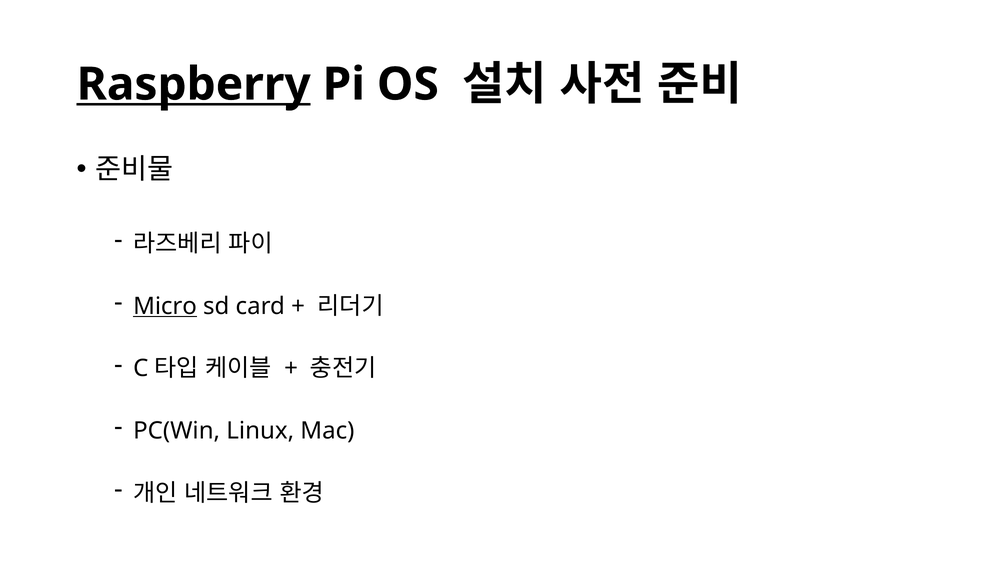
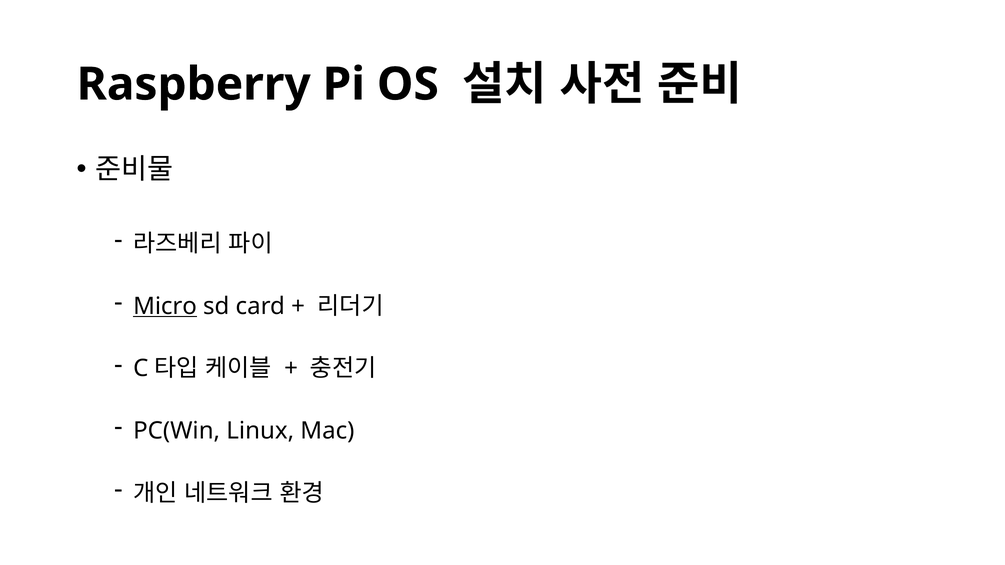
Raspberry underline: present -> none (194, 84)
